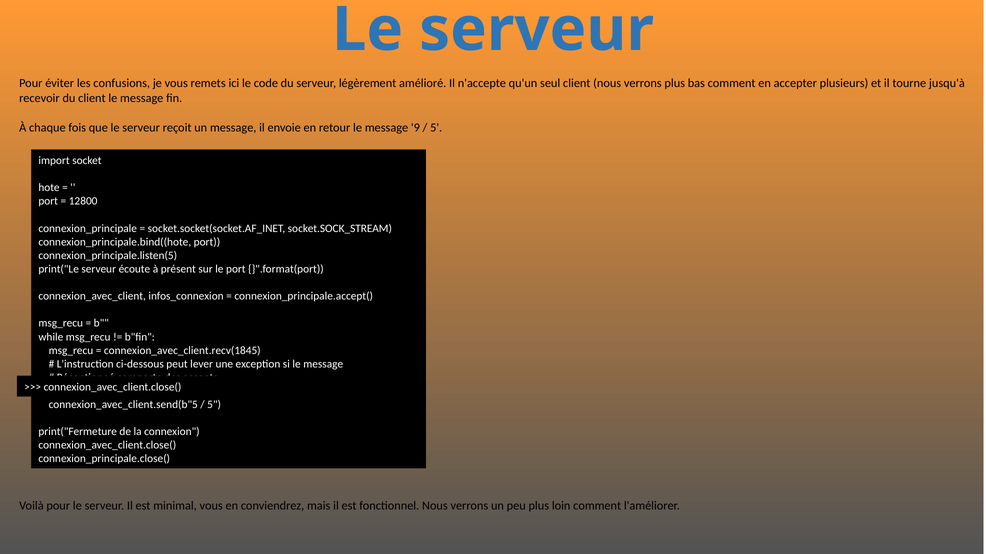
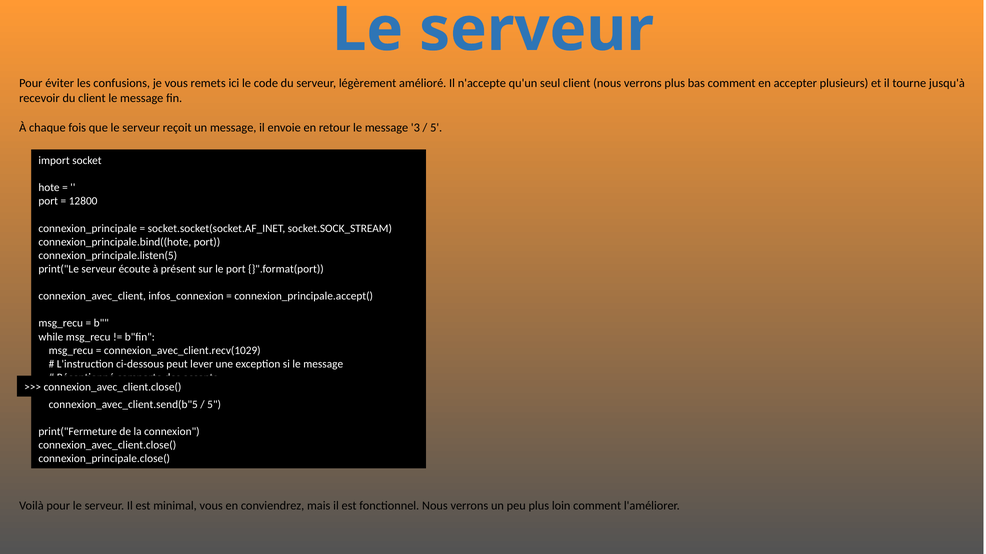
9: 9 -> 3 (415, 128)
connexion_avec_client.recv(1845: connexion_avec_client.recv(1845 -> connexion_avec_client.recv(1029 (182, 351)
